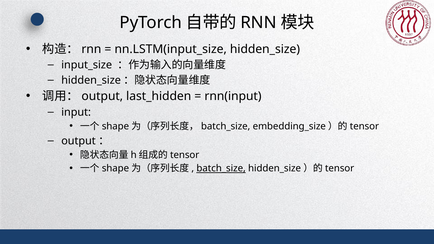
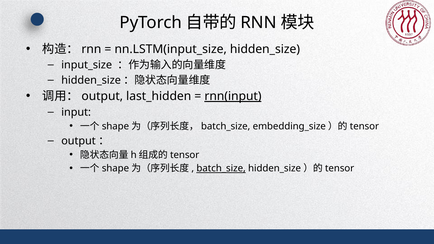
rnn(input underline: none -> present (233, 96)
